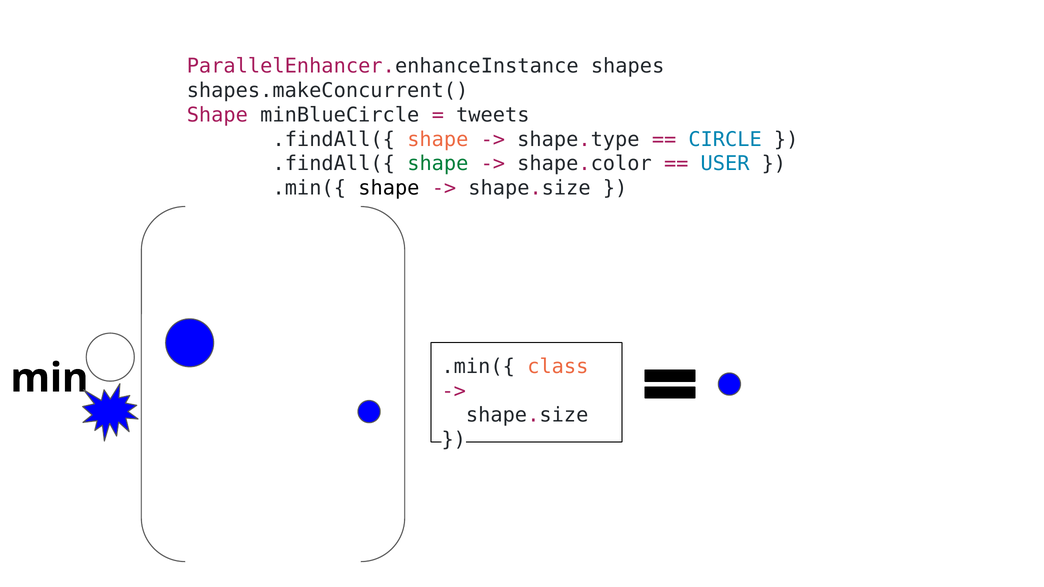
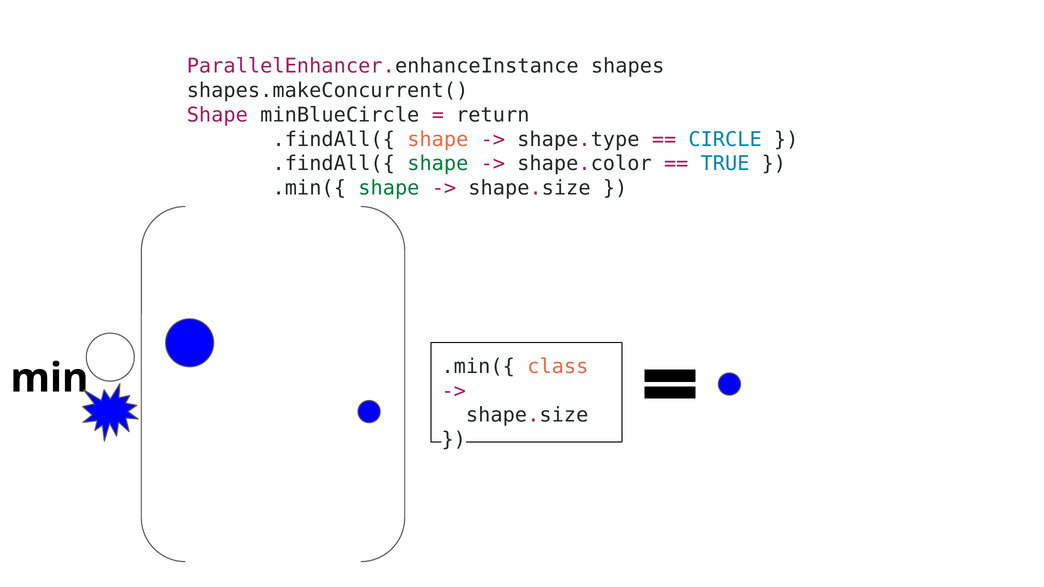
tweets: tweets -> return (493, 115)
USER: USER -> TRUE (725, 164)
shape colour: black -> green (389, 188)
